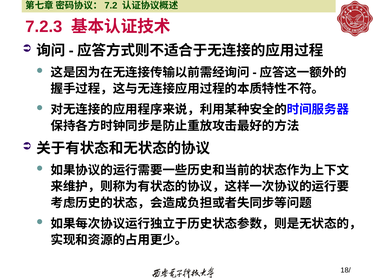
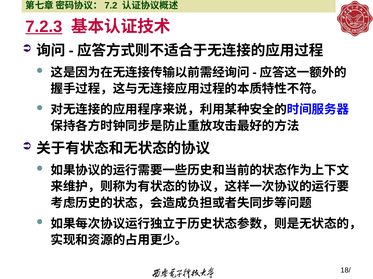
7.2.3 underline: none -> present (44, 27)
